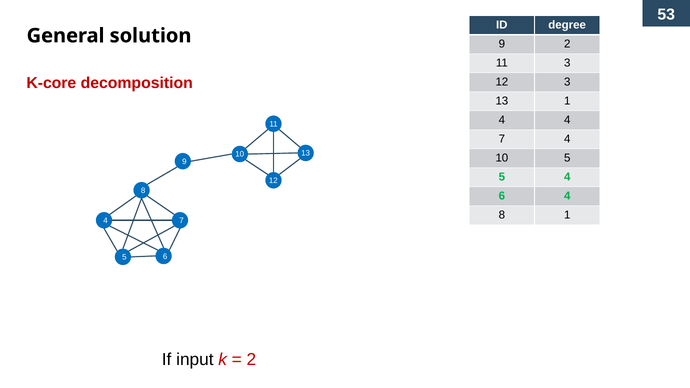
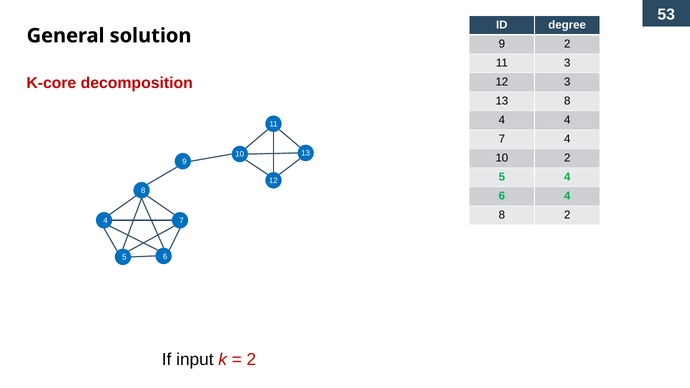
13 1: 1 -> 8 (567, 101)
10 5: 5 -> 2 (567, 158)
8 1: 1 -> 2 (567, 215)
